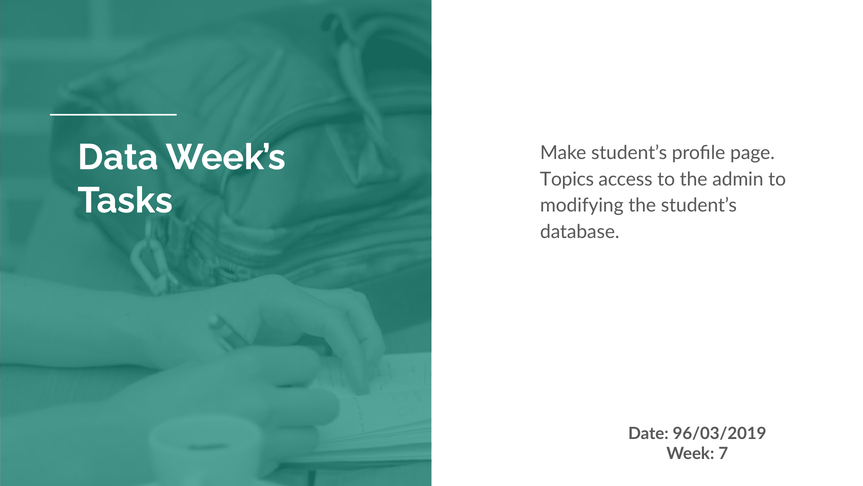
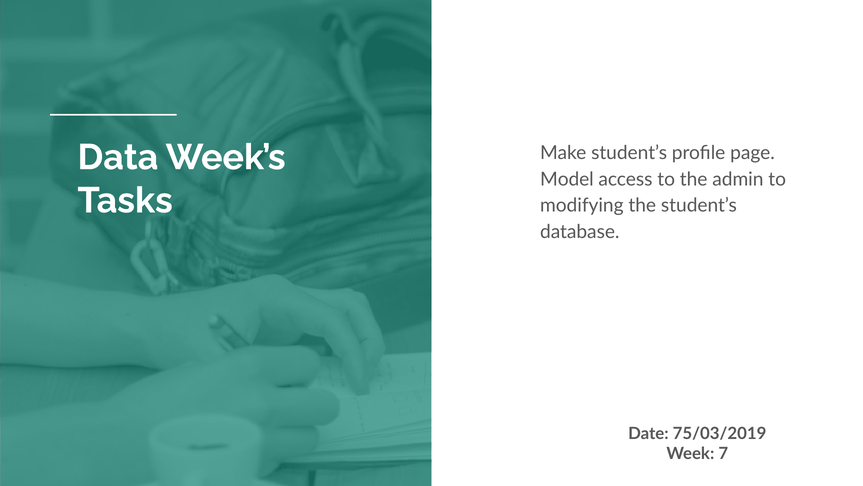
Topics: Topics -> Model (567, 179)
96/03/2019: 96/03/2019 -> 75/03/2019 (720, 433)
